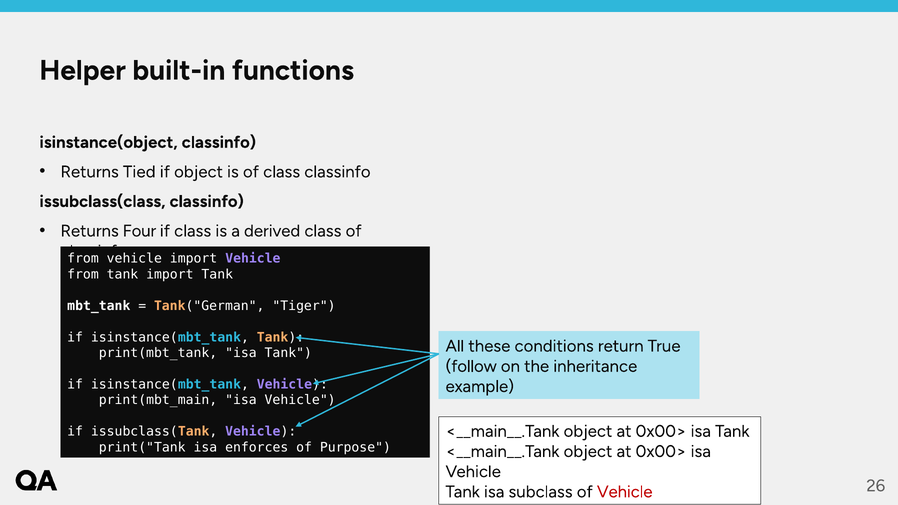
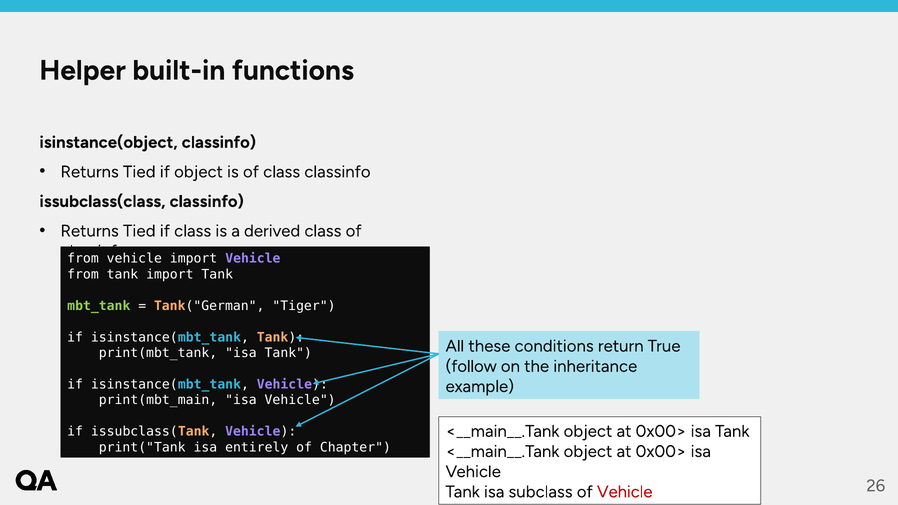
Four: Four -> Tied (139, 231)
mbt_tank colour: white -> light green (99, 306)
enforces: enforces -> entirely (257, 447)
Purpose: Purpose -> Chapter (355, 447)
